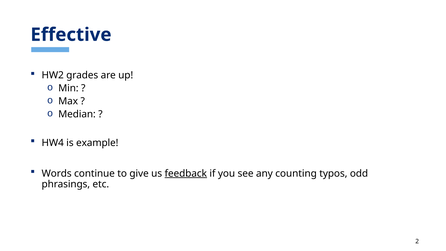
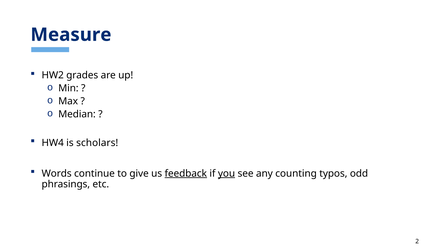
Effective: Effective -> Measure (71, 35)
example: example -> scholars (97, 143)
you underline: none -> present (227, 173)
